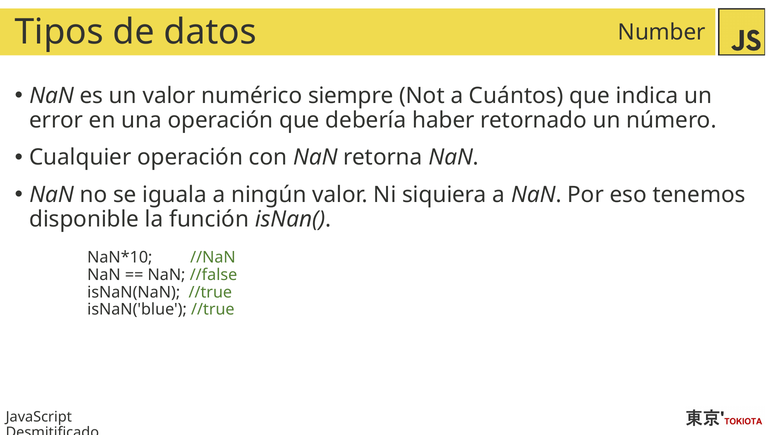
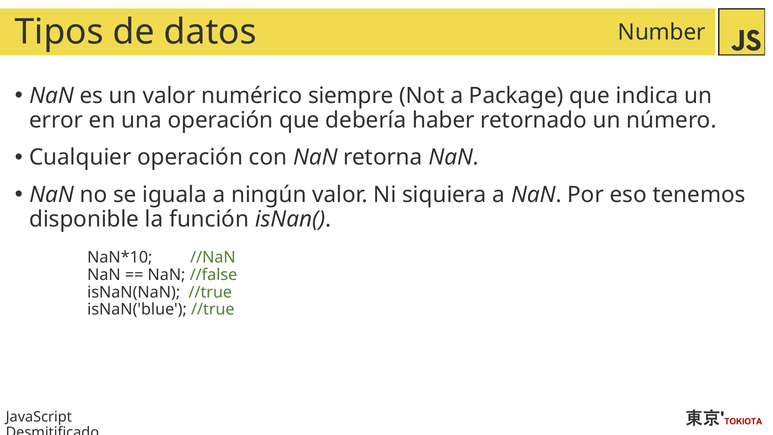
Cuántos: Cuántos -> Package (516, 96)
